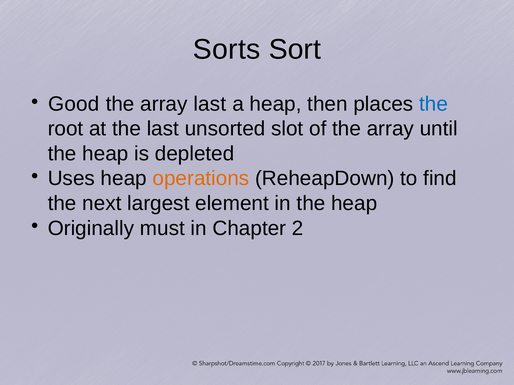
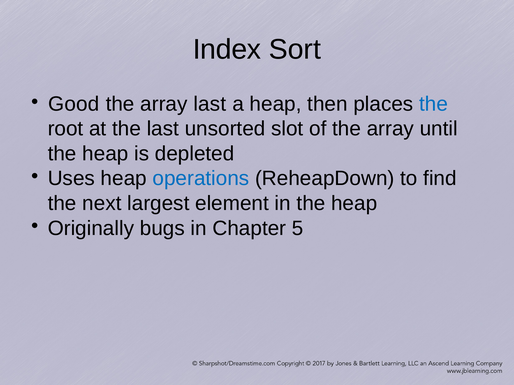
Sorts: Sorts -> Index (227, 50)
operations colour: orange -> blue (201, 179)
must: must -> bugs (162, 228)
2: 2 -> 5 (298, 228)
